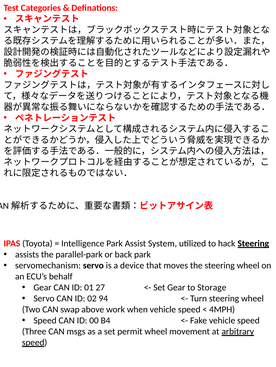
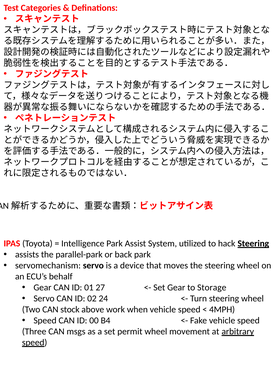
94: 94 -> 24 (103, 299)
swap: swap -> stock (70, 310)
